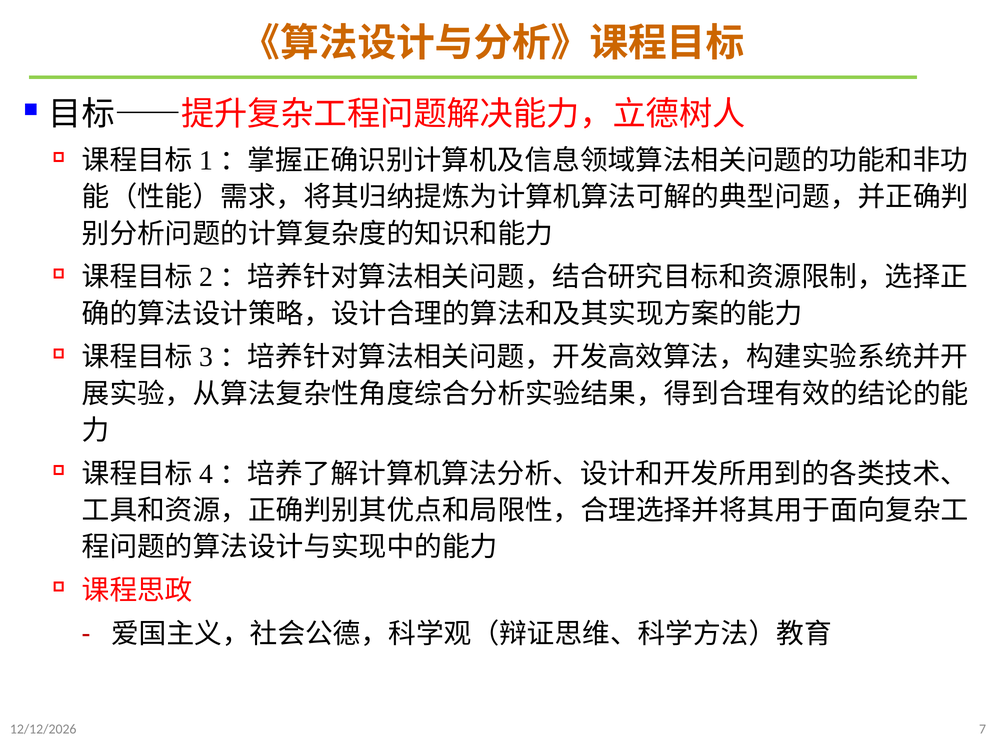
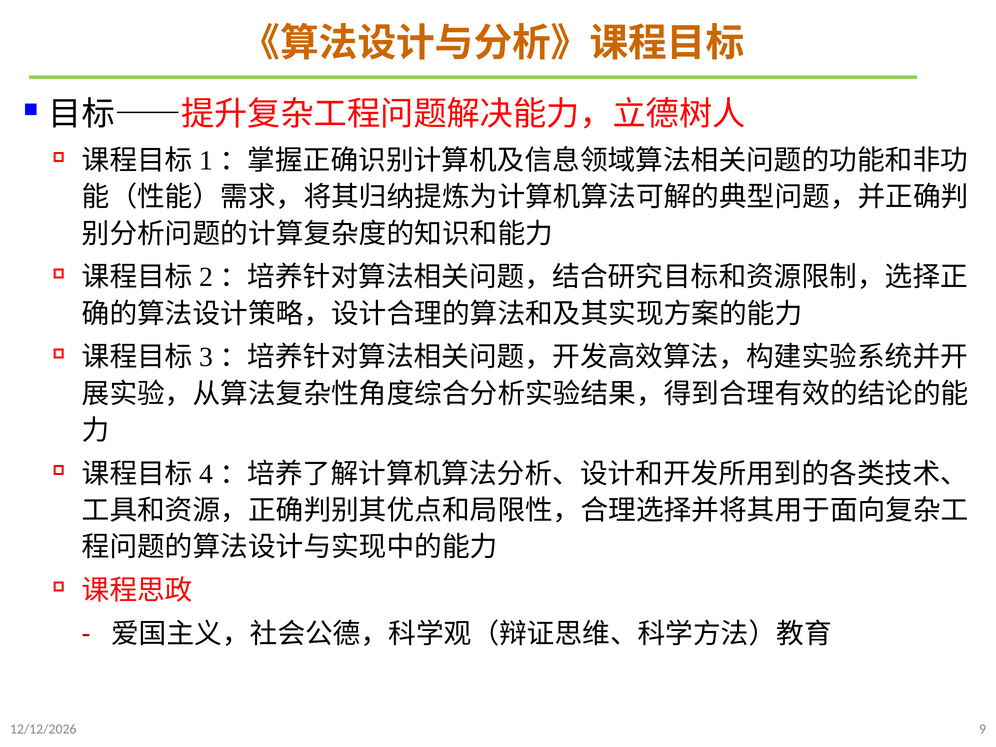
7: 7 -> 9 (983, 729)
